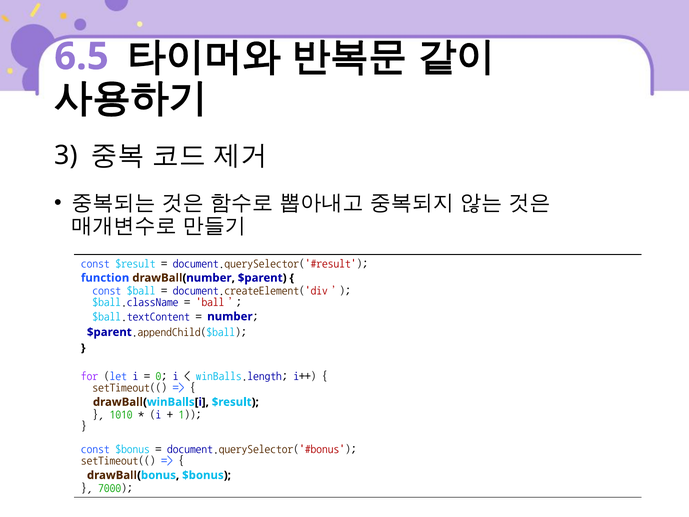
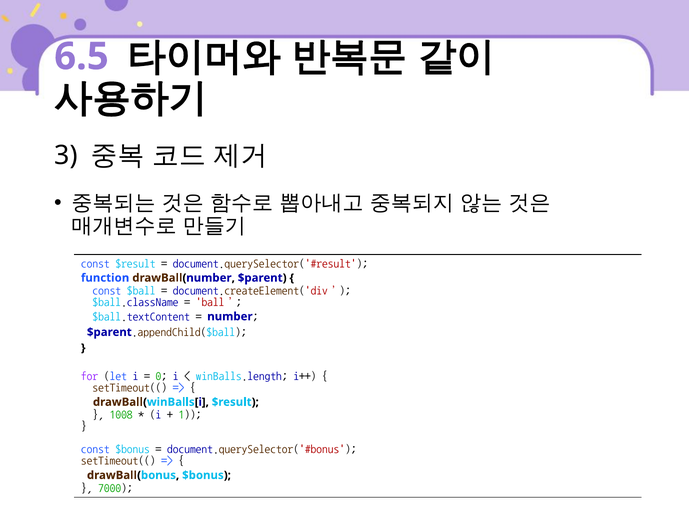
1010: 1010 -> 1008 (121, 414)
